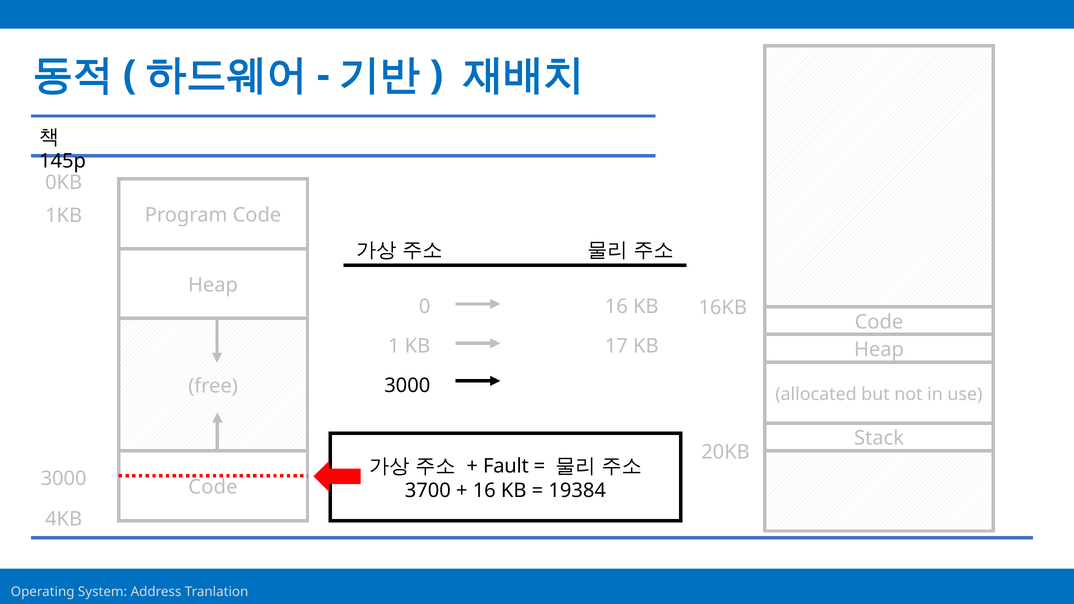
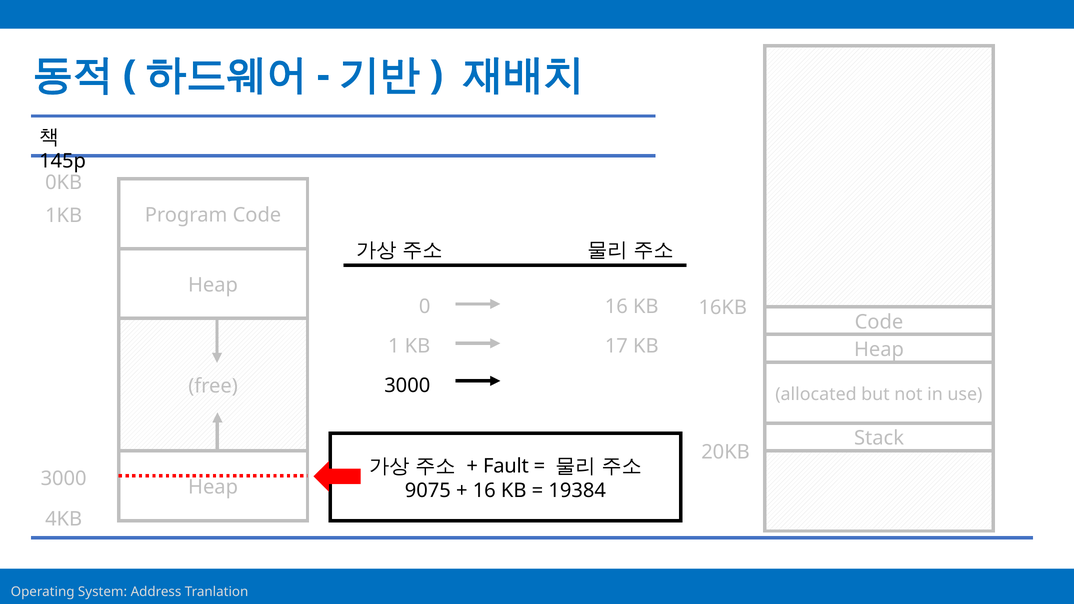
Code: Code -> Heap (213, 487)
3700: 3700 -> 9075 (428, 490)
